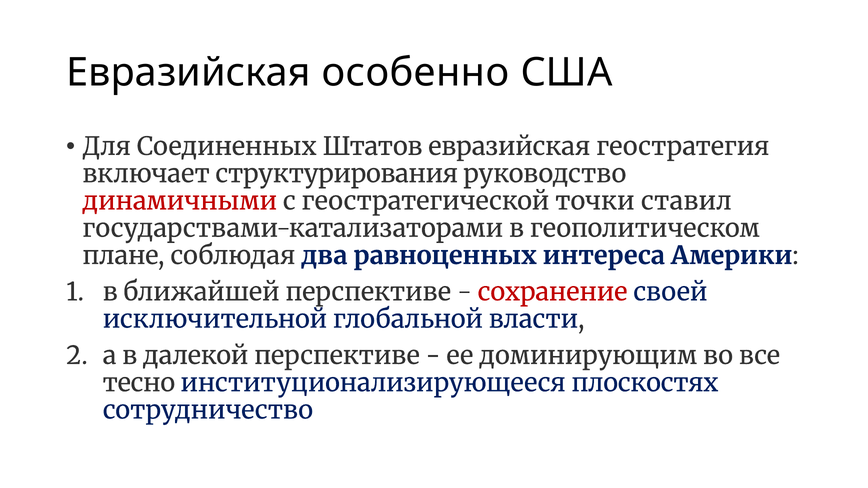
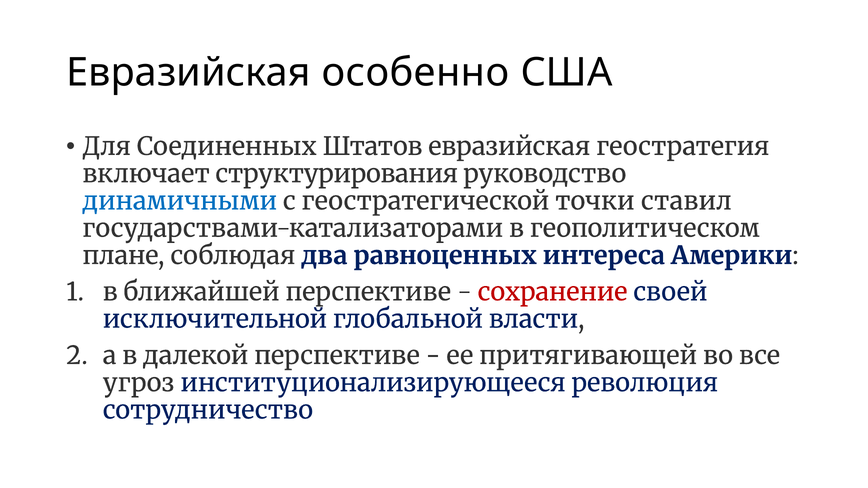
динамичными colour: red -> blue (180, 201)
доминирующим: доминирующим -> притягивающей (588, 356)
тесно: тесно -> угроз (139, 383)
плоскостях: плоскостях -> революция (645, 383)
